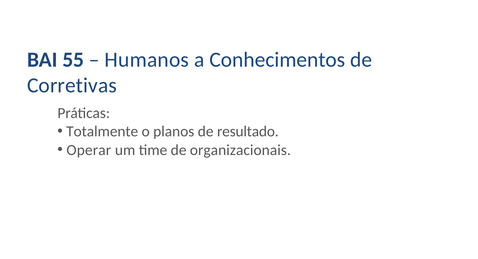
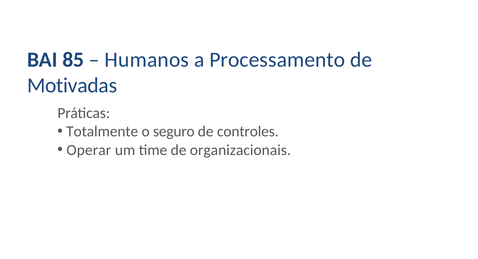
55: 55 -> 85 (73, 60)
Conhecimentos: Conhecimentos -> Processamento (277, 60)
Corretivas: Corretivas -> Motivadas (72, 86)
planos: planos -> seguro (174, 132)
resultado: resultado -> controles (248, 132)
